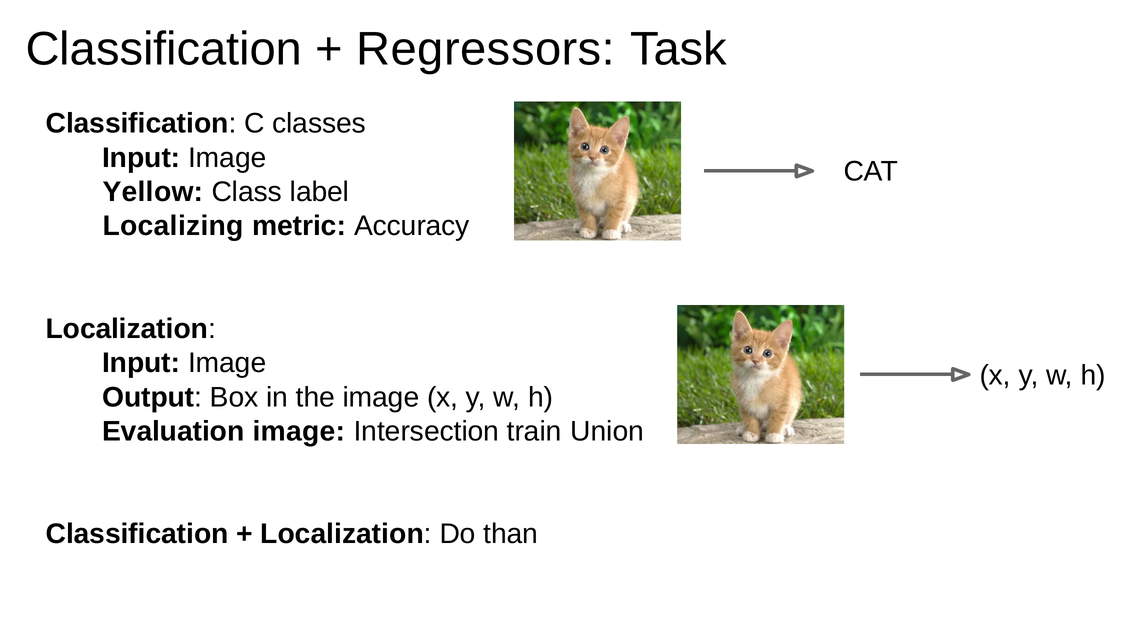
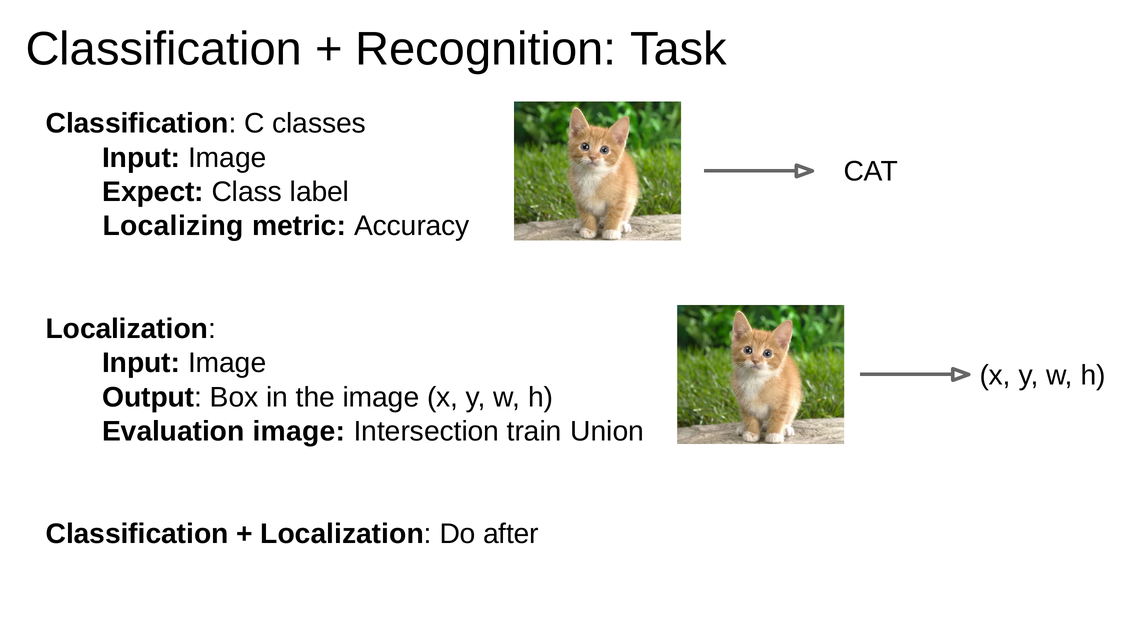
Regressors: Regressors -> Recognition (486, 49)
Yellow: Yellow -> Expect (153, 192)
than: than -> after (511, 534)
